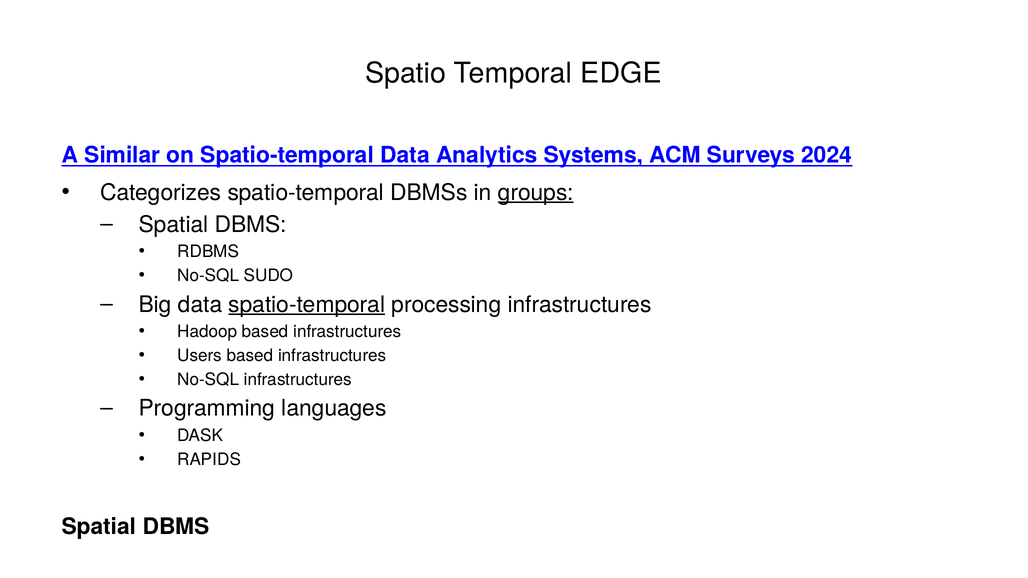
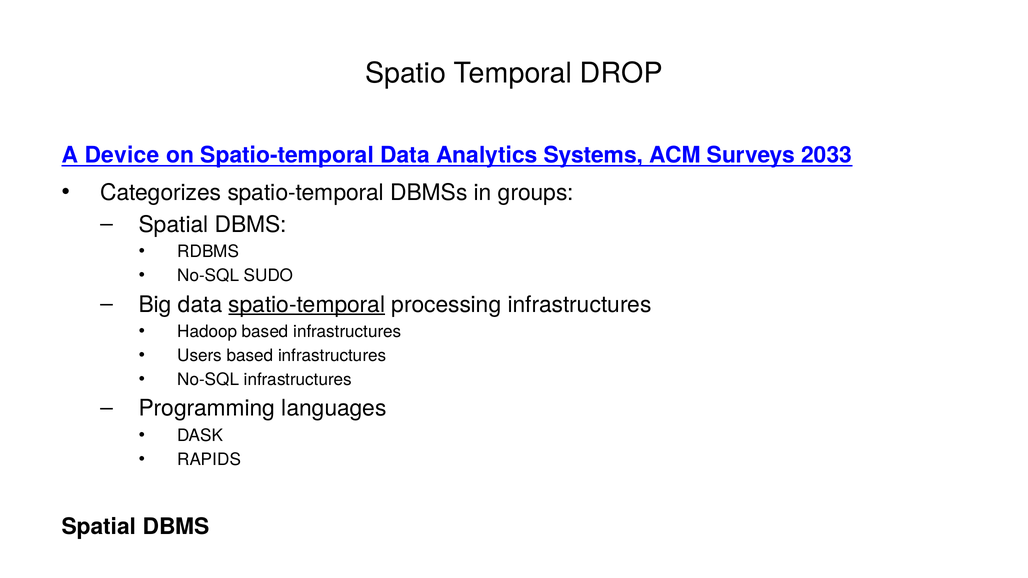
EDGE: EDGE -> DROP (621, 73)
Similar: Similar -> Device (122, 155)
2024: 2024 -> 2033 (827, 155)
groups underline: present -> none (536, 193)
